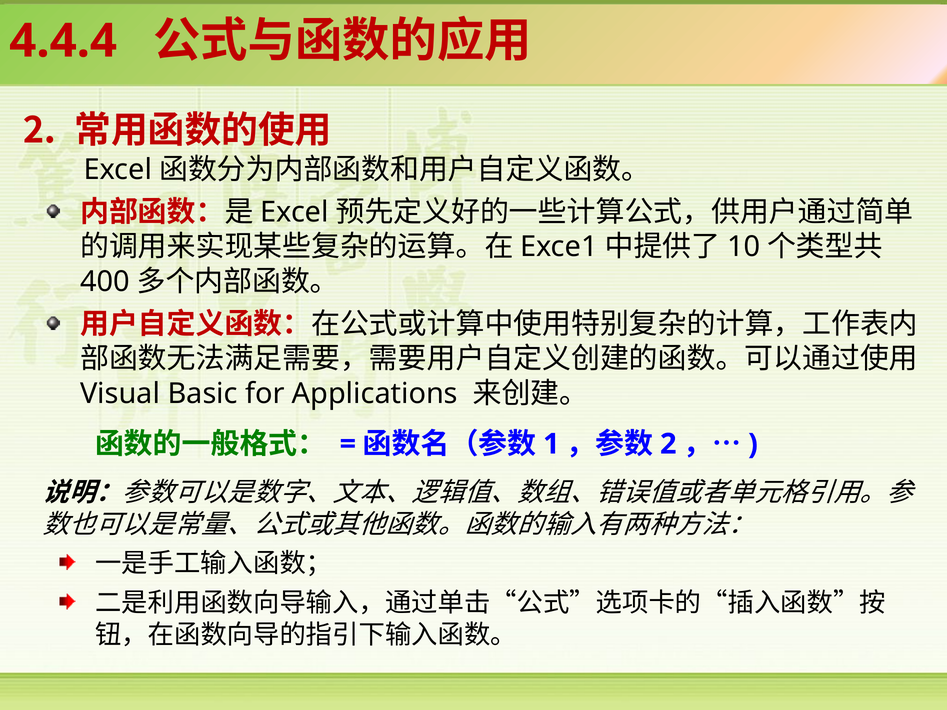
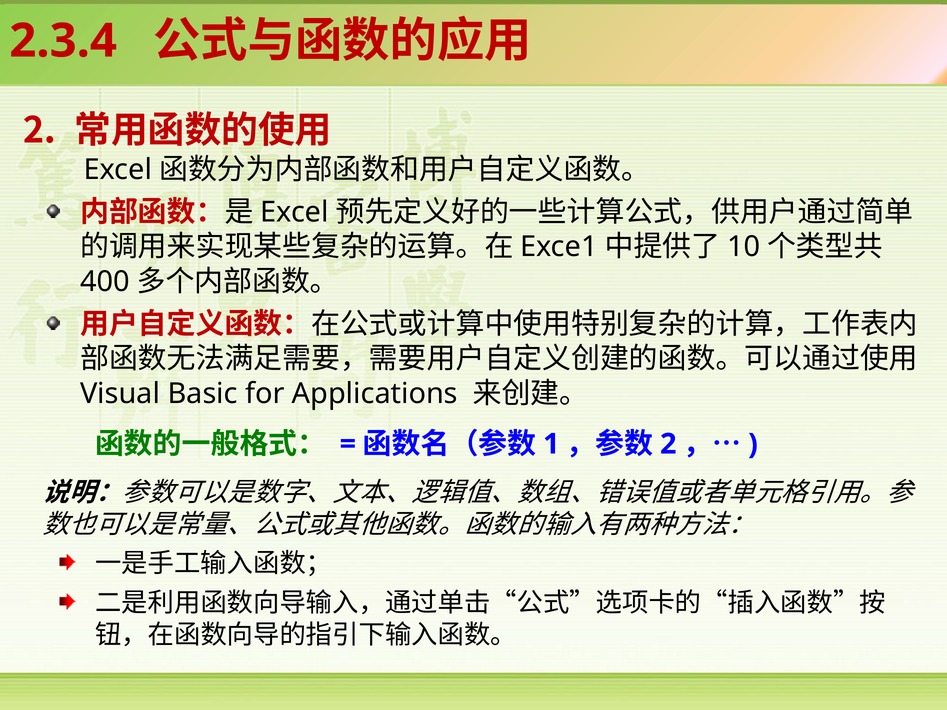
4.4.4: 4.4.4 -> 2.3.4 (63, 41)
